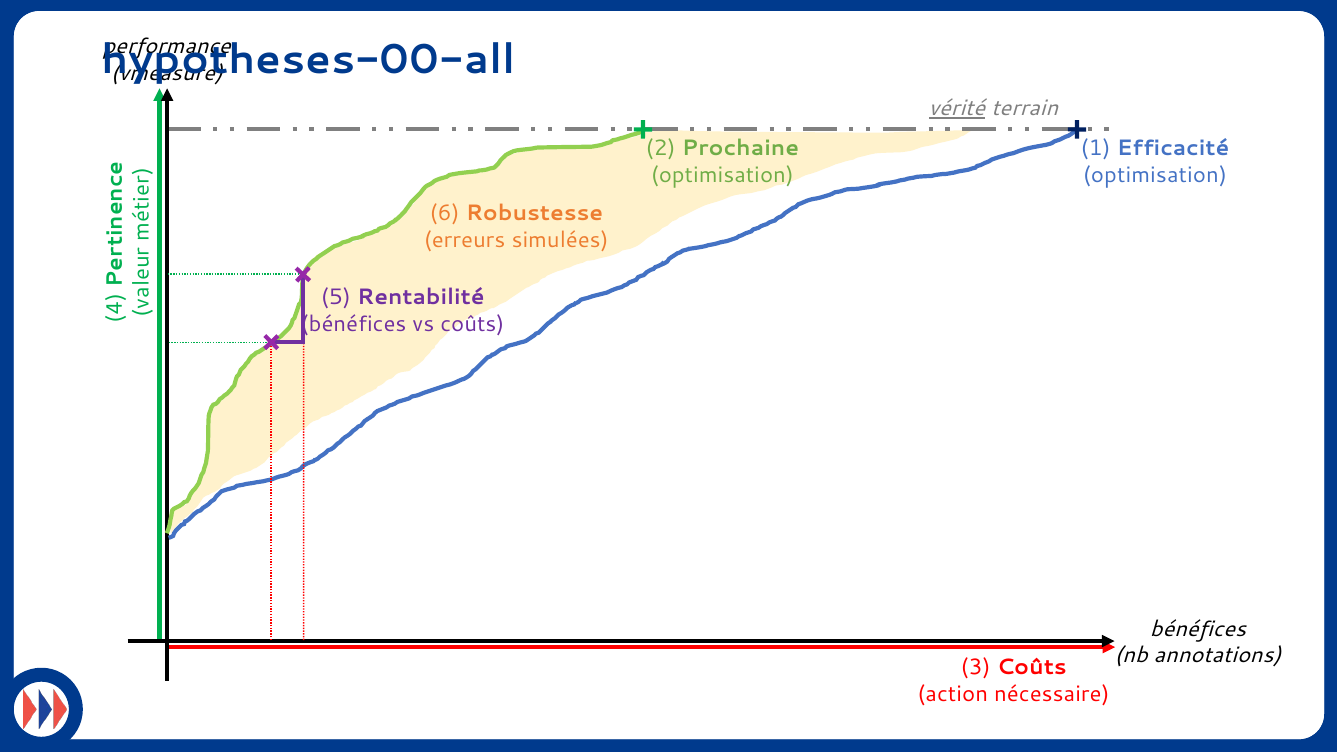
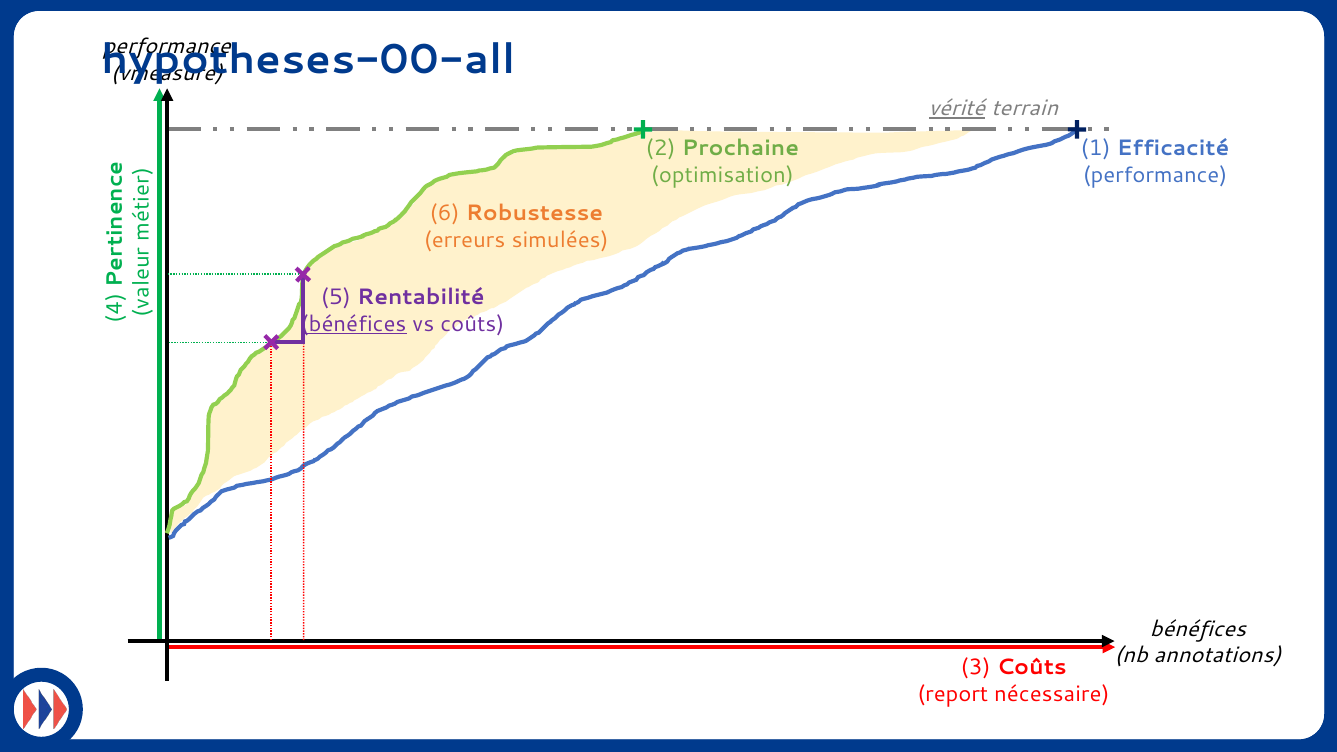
optimisation: optimisation -> performance (1155, 175)
bénéfices underline: none -> present (354, 324)
action: action -> report (953, 694)
